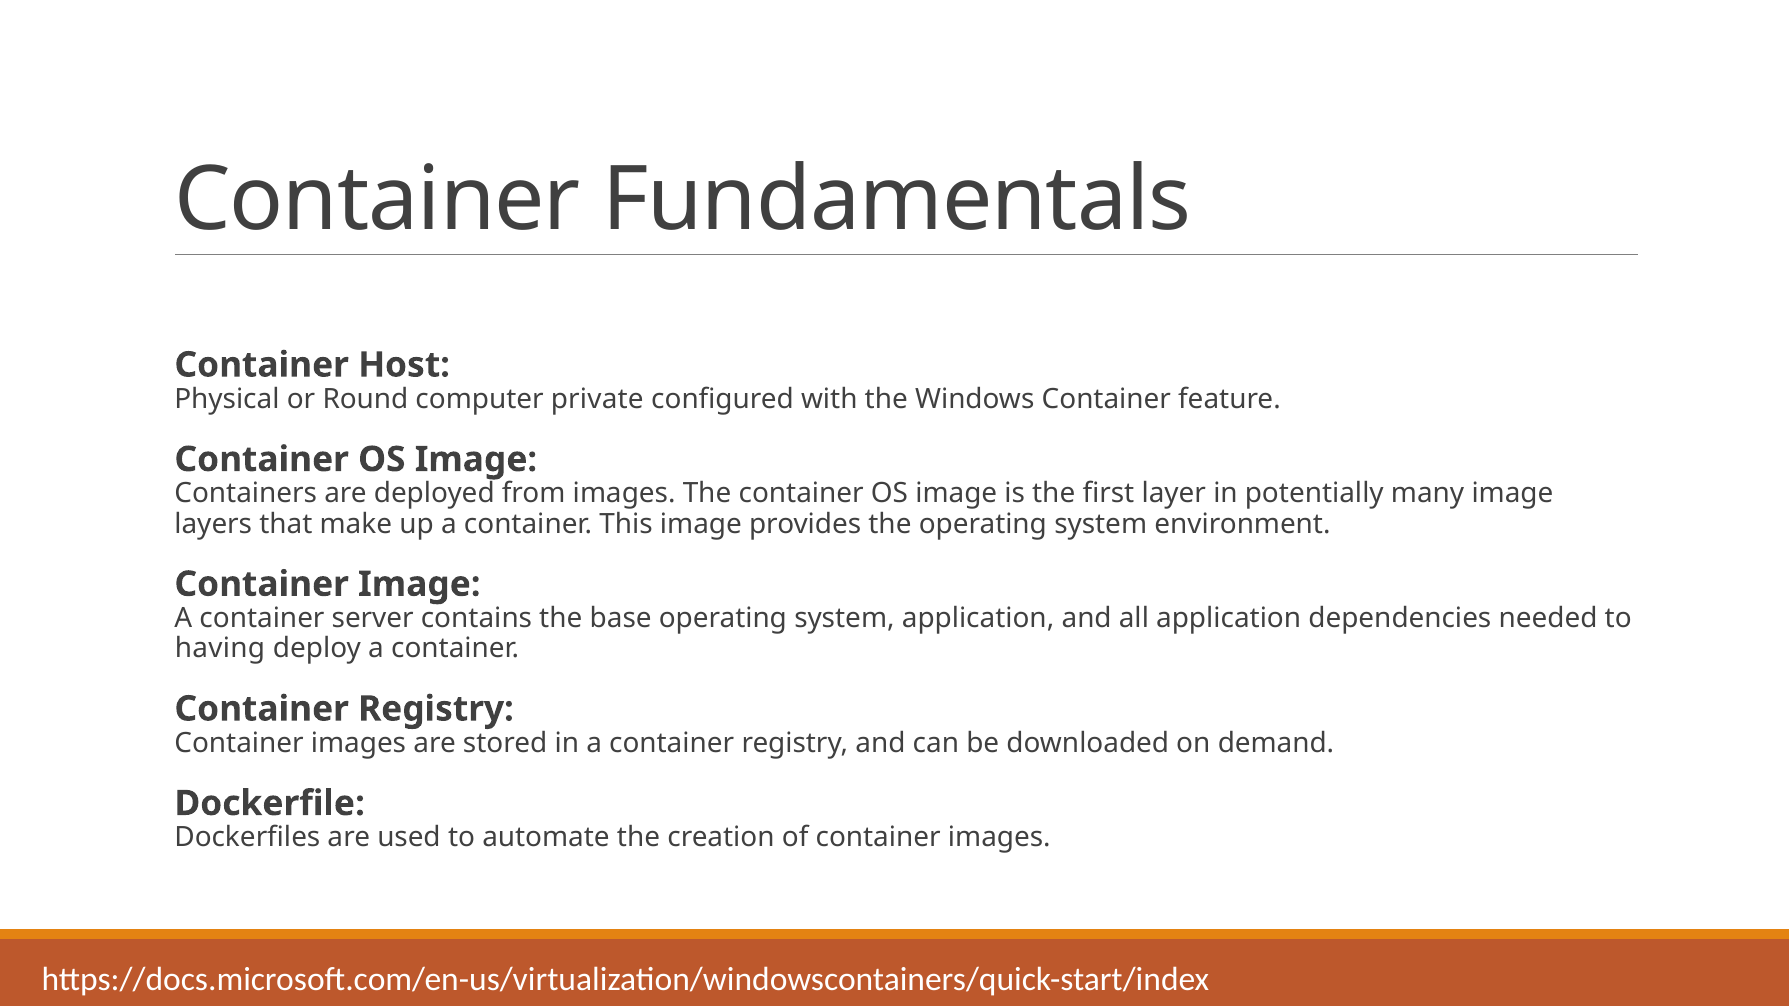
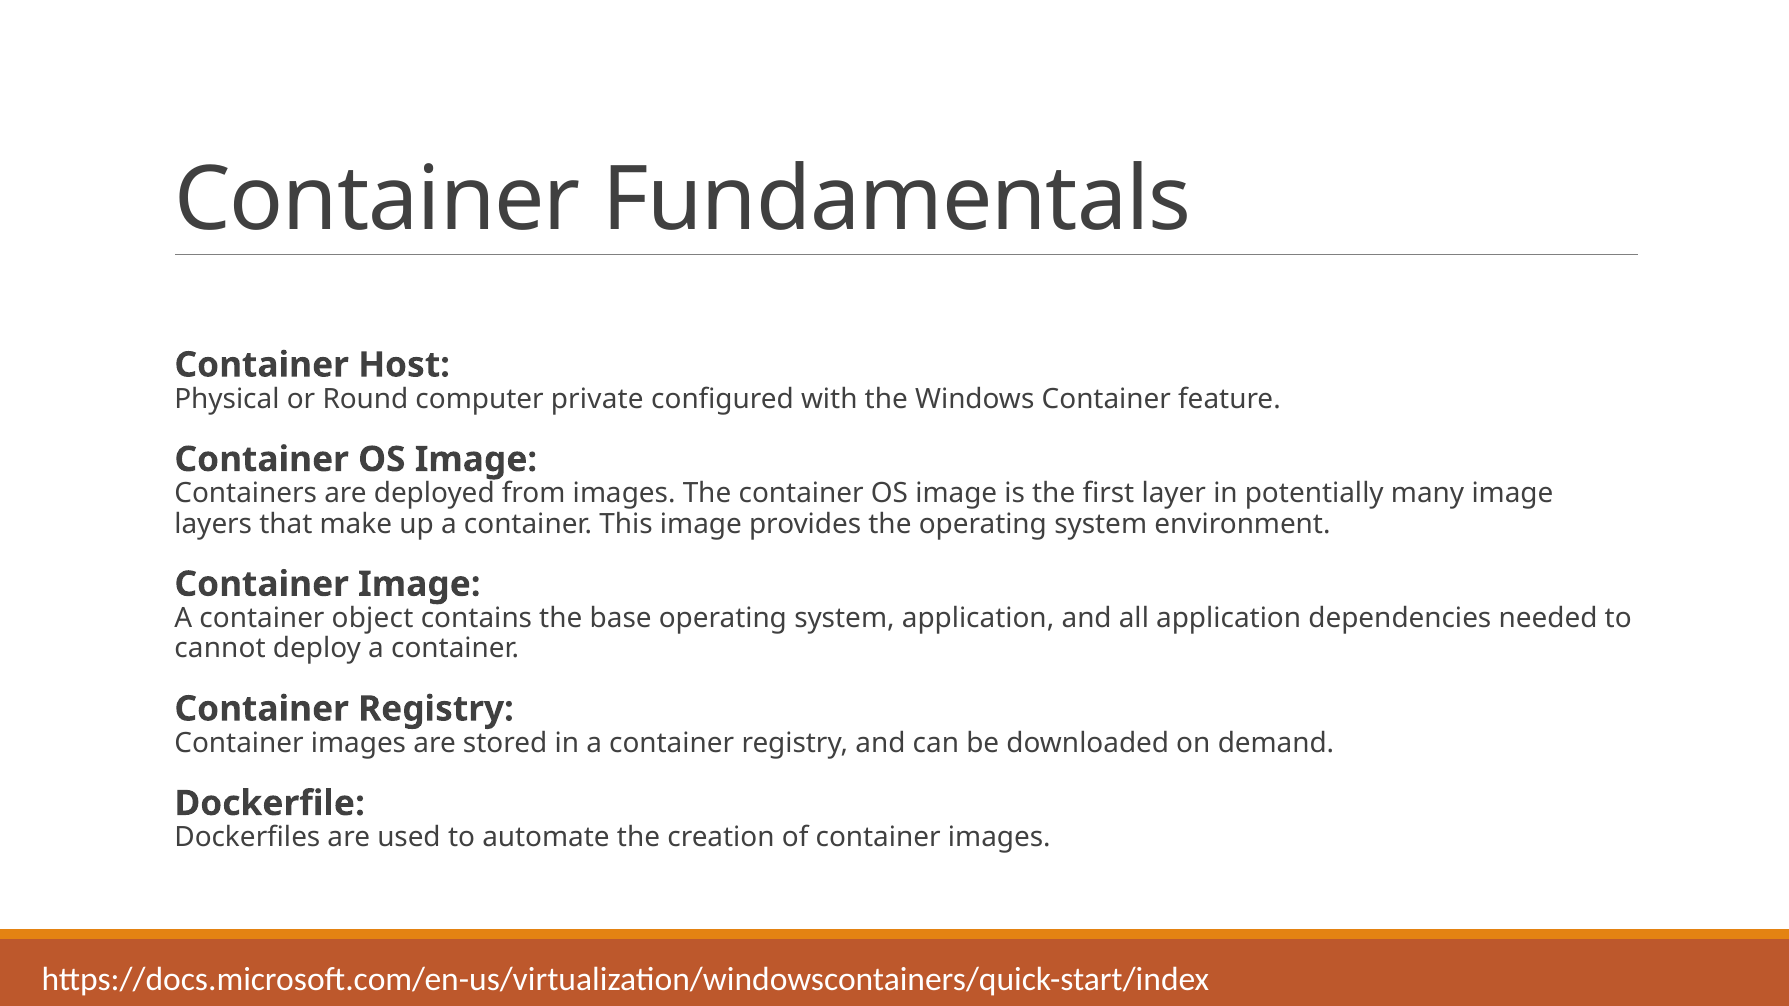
server: server -> object (373, 619)
having: having -> cannot (220, 649)
